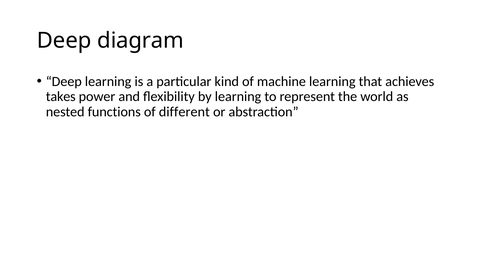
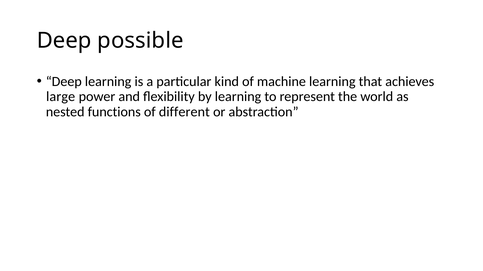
diagram: diagram -> possible (140, 41)
takes: takes -> large (61, 97)
